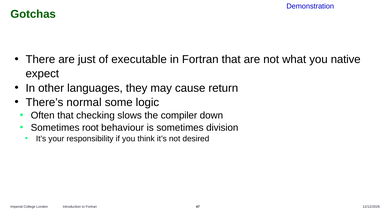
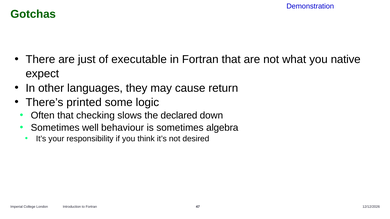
normal: normal -> printed (84, 103)
compiler: compiler -> declared (179, 116)
root: root -> well (90, 128)
division: division -> algebra (222, 128)
